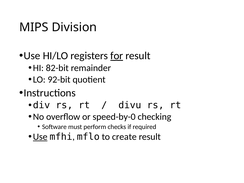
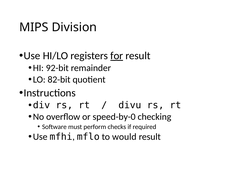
82-bit: 82-bit -> 92-bit (57, 68)
92-bit: 92-bit -> 82-bit (59, 79)
Use underline: present -> none (40, 137)
create: create -> would (124, 137)
